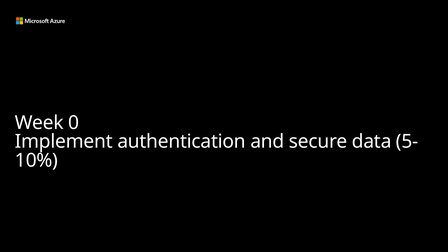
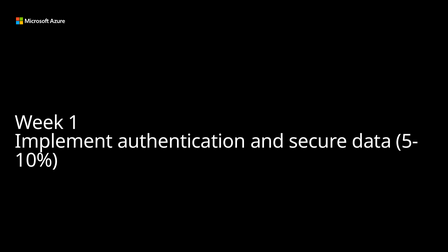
0: 0 -> 1 (74, 123)
